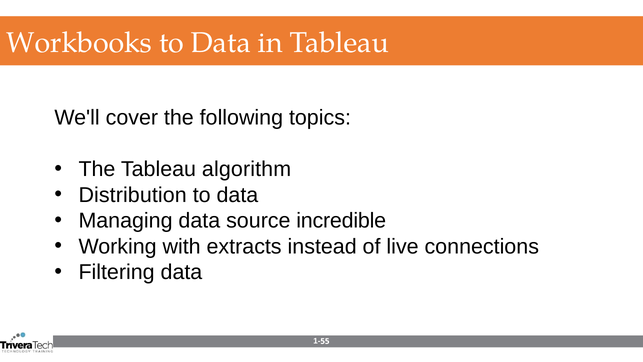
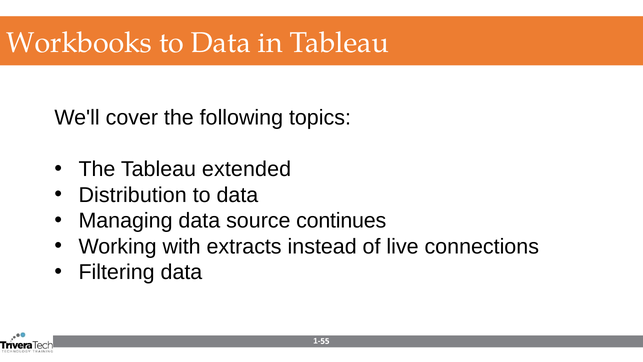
algorithm: algorithm -> extended (247, 169)
incredible: incredible -> continues (341, 221)
